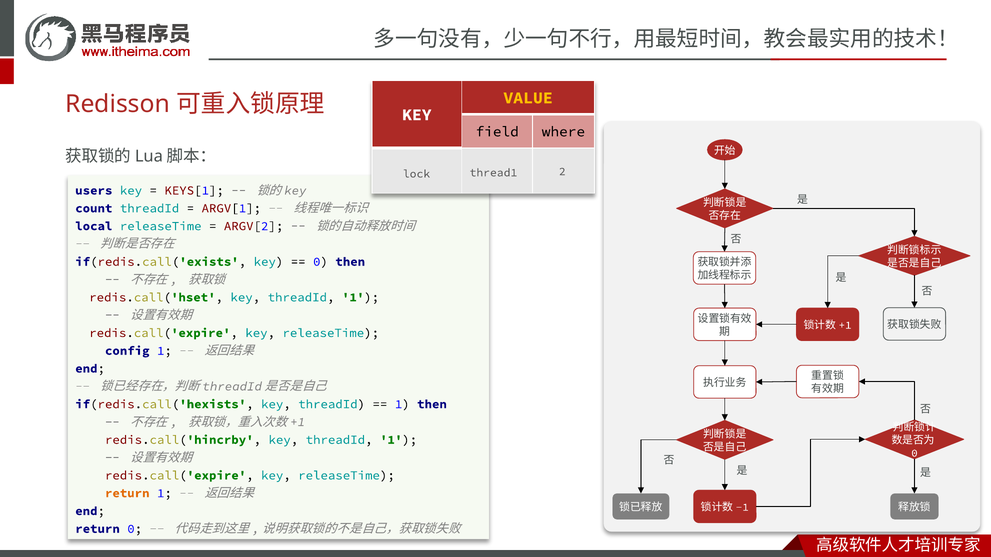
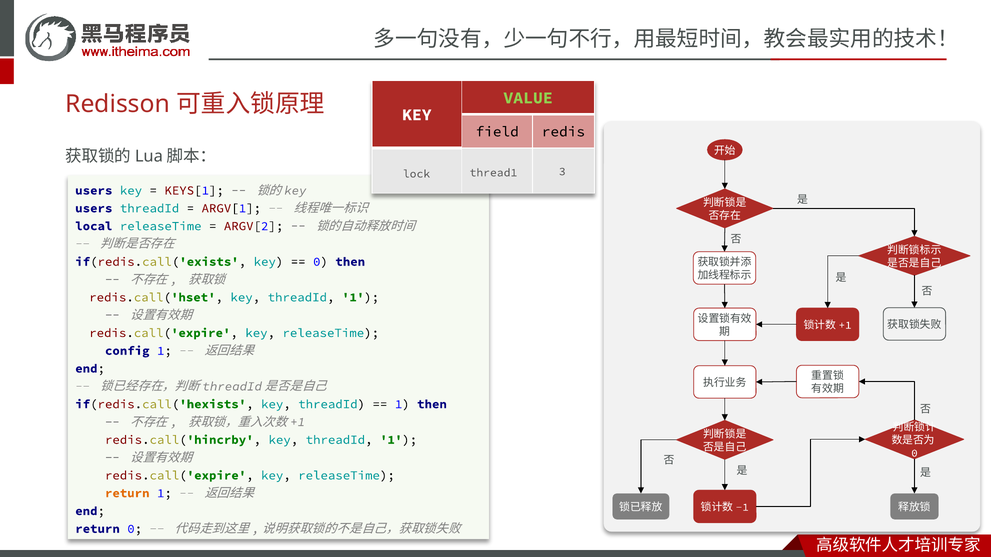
VALUE colour: yellow -> light green (528, 98)
where: where -> redis (563, 132)
2: 2 -> 3 (562, 172)
count: count -> users (94, 208)
